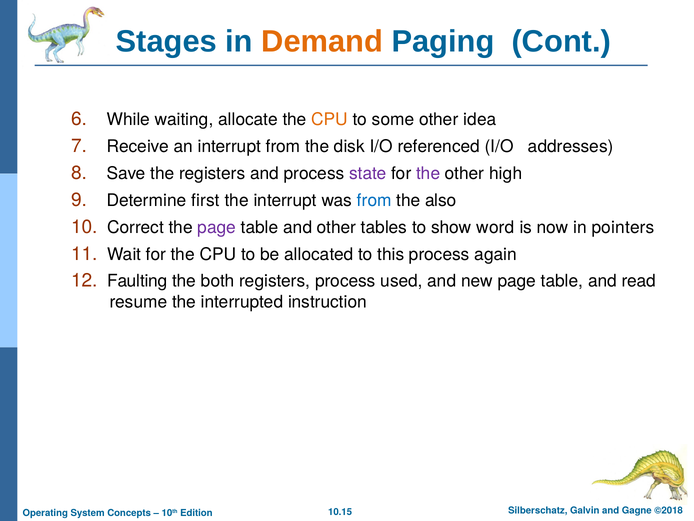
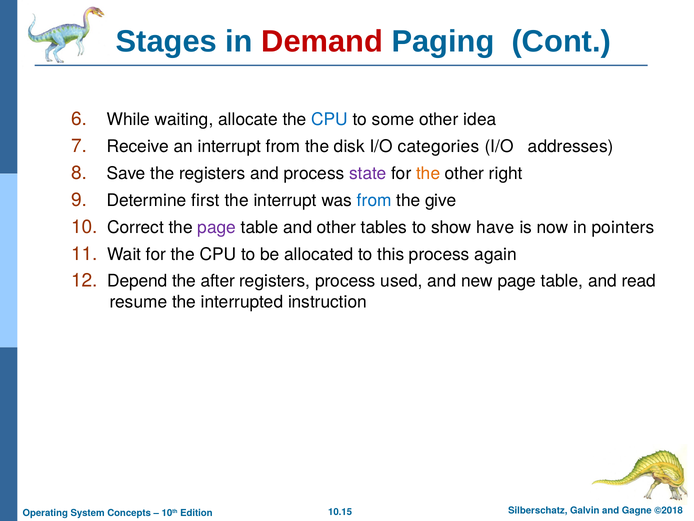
Demand colour: orange -> red (322, 42)
CPU colour: orange -> blue (330, 120)
referenced: referenced -> categories (439, 146)
the colour: purple -> orange (428, 173)
high: high -> right (506, 173)
also: also -> give (441, 200)
word: word -> have (495, 227)
Faulting: Faulting -> Depend (137, 281)
both: both -> after (218, 281)
